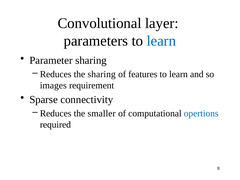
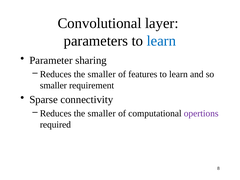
sharing: sharing -> smaller (102, 74)
images: images -> smaller (53, 85)
opertions colour: blue -> purple (201, 113)
